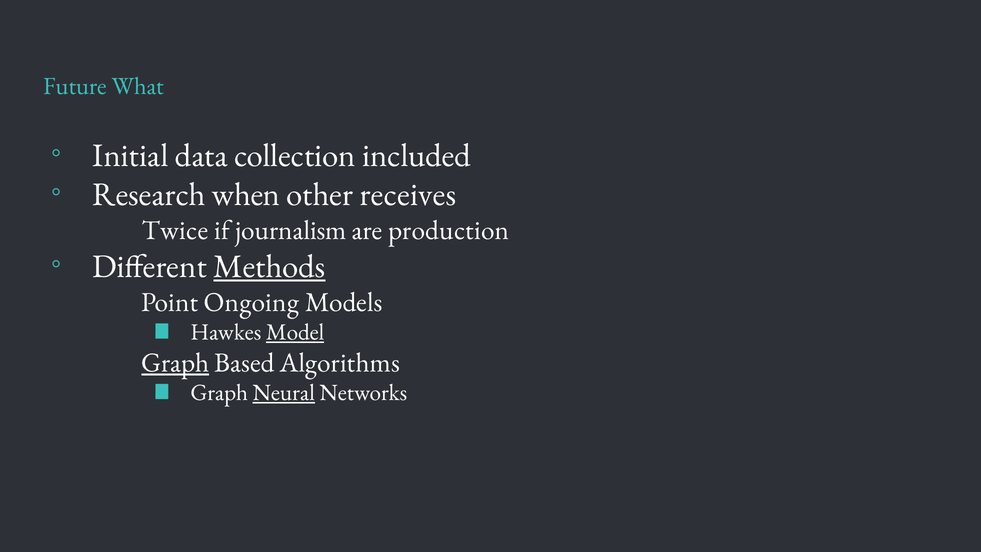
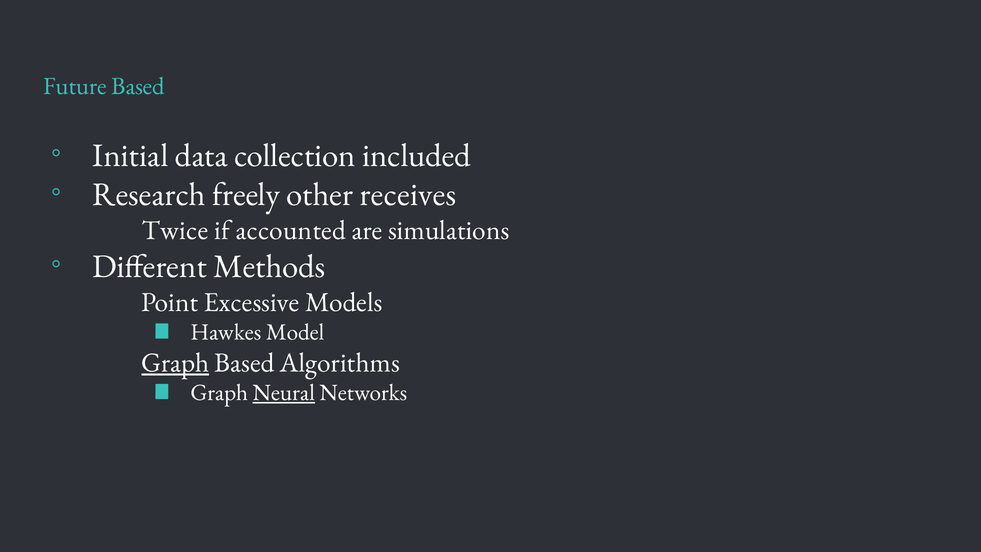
Future What: What -> Based (138, 86)
when: when -> freely (246, 195)
journalism: journalism -> accounted (291, 230)
production: production -> simulations (449, 230)
Methods underline: present -> none (269, 267)
Ongoing: Ongoing -> Excessive (252, 302)
Model underline: present -> none (295, 332)
